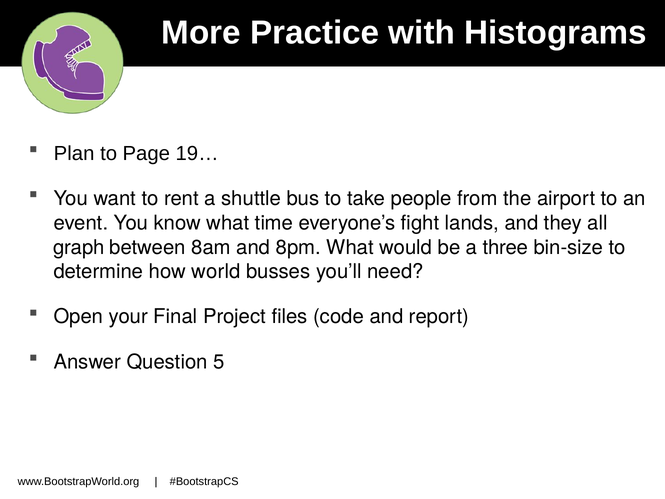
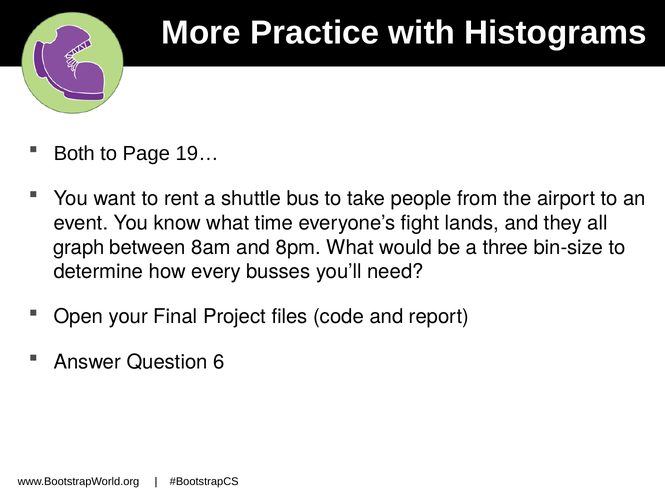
Plan: Plan -> Both (74, 153)
world: world -> every (216, 272)
5: 5 -> 6 (219, 362)
